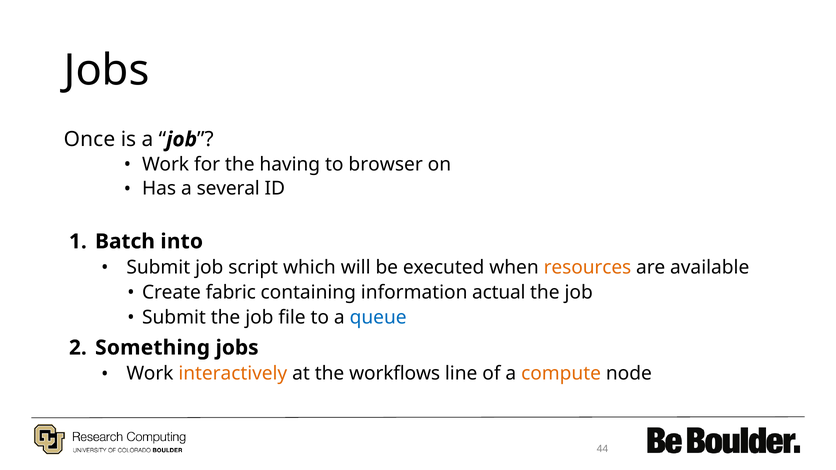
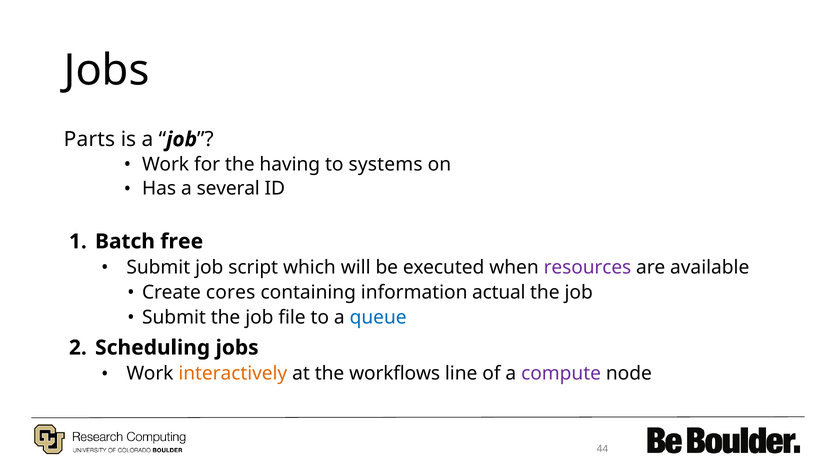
Once: Once -> Parts (89, 139)
browser: browser -> systems (386, 165)
into: into -> free (182, 242)
resources colour: orange -> purple (587, 268)
fabric: fabric -> cores (231, 293)
Something: Something -> Scheduling (153, 348)
compute colour: orange -> purple (561, 374)
